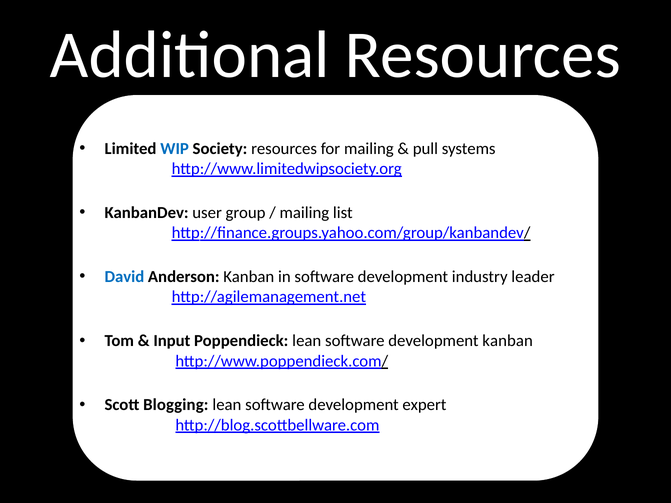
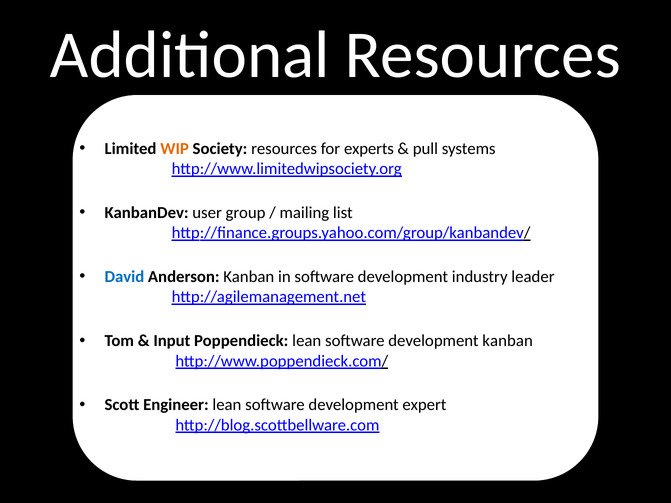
WIP colour: blue -> orange (175, 149)
for mailing: mailing -> experts (369, 149)
Blogging: Blogging -> Engineer (176, 405)
